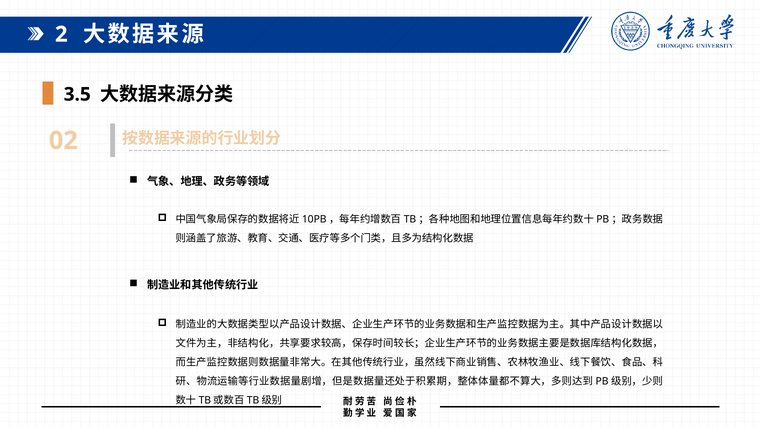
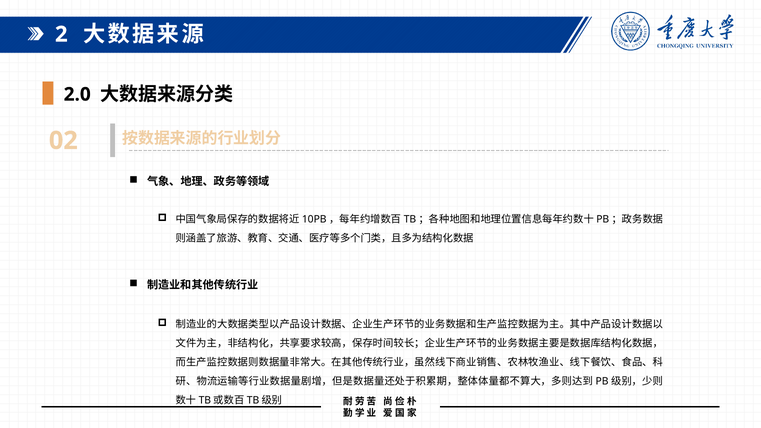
3.5: 3.5 -> 2.0 (77, 94)
